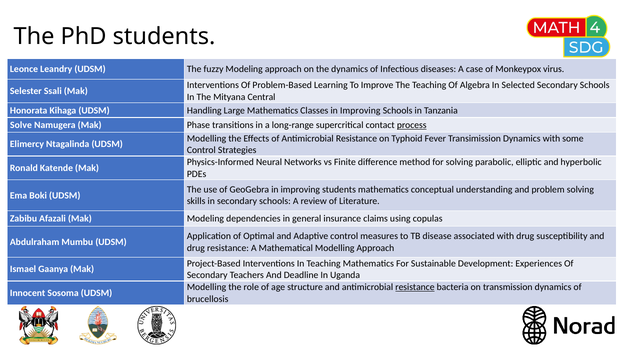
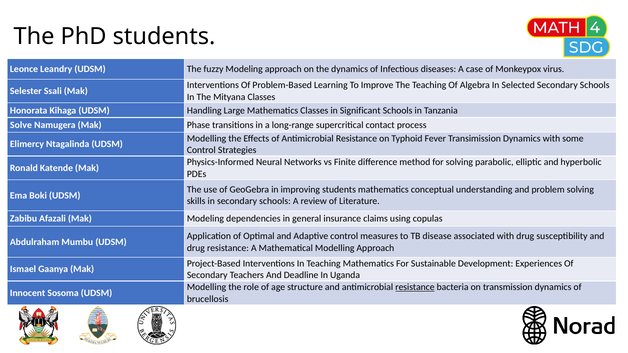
Mityana Central: Central -> Classes (261, 97)
Classes in Improving: Improving -> Significant (360, 110)
process underline: present -> none (412, 125)
